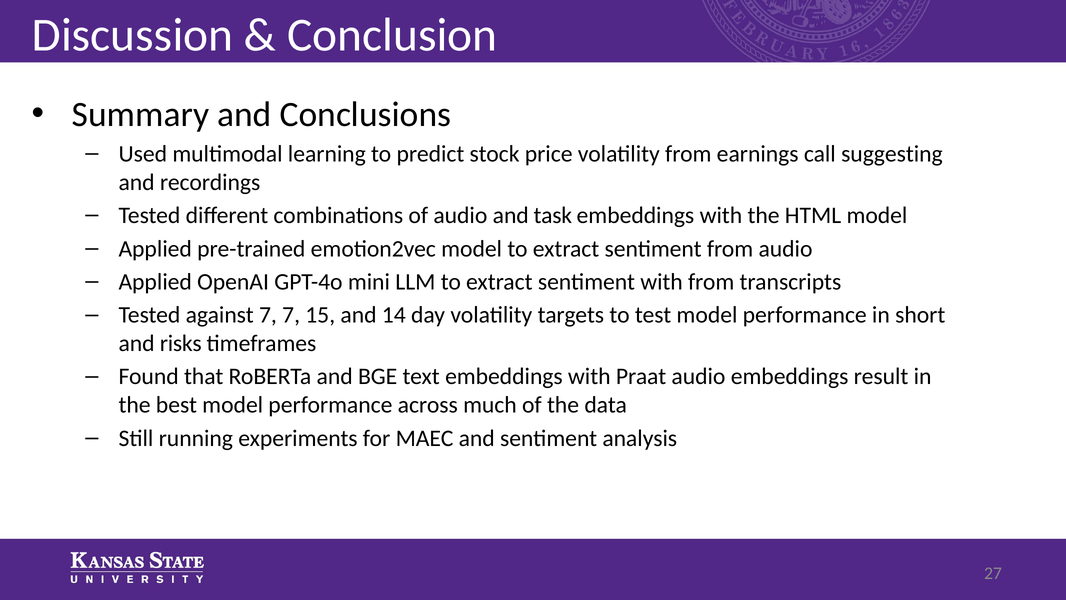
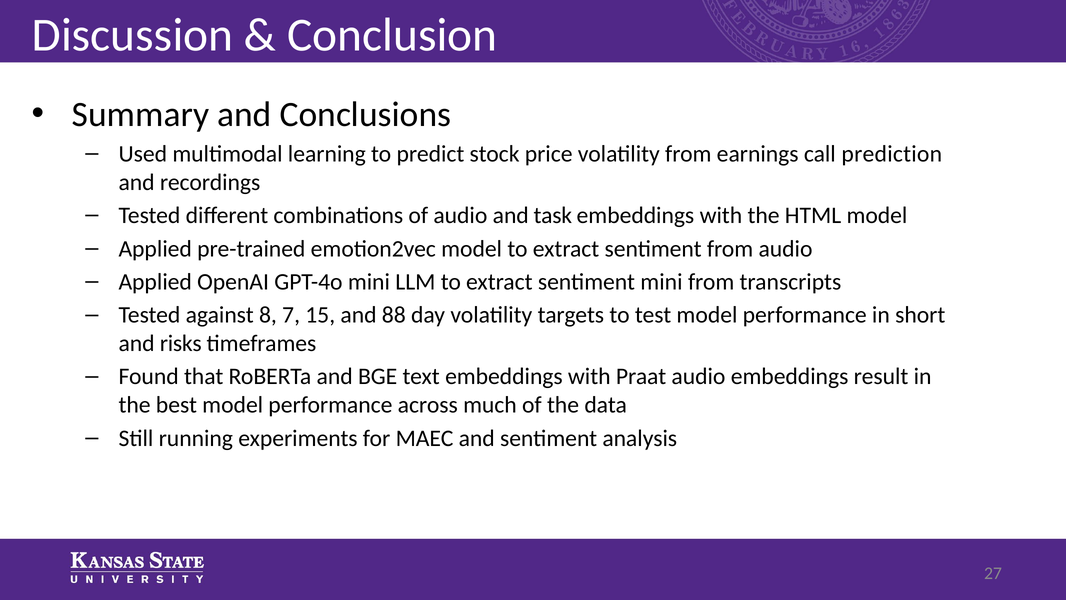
suggesting: suggesting -> prediction (892, 154)
sentiment with: with -> mini (661, 282)
against 7: 7 -> 8 (268, 315)
14: 14 -> 88 (394, 315)
